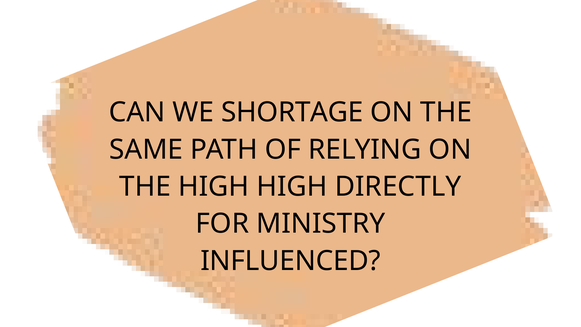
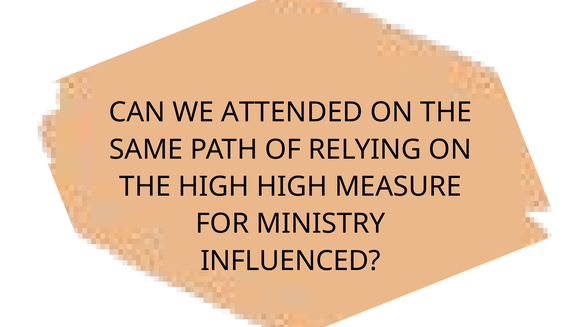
SHORTAGE: SHORTAGE -> ATTENDED (292, 112)
DIRECTLY: DIRECTLY -> MEASURE (398, 187)
